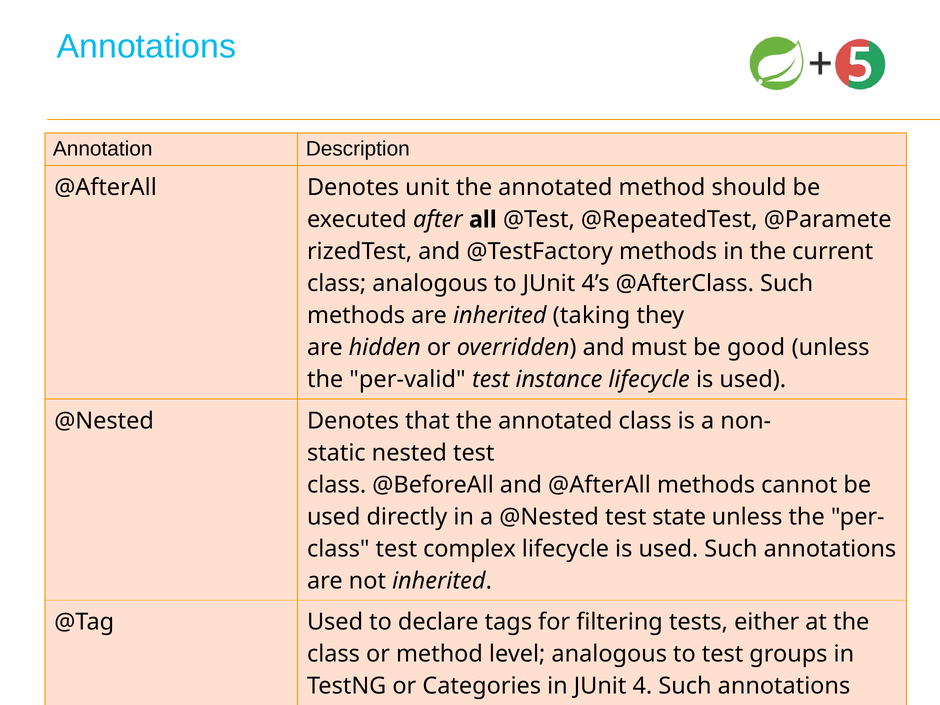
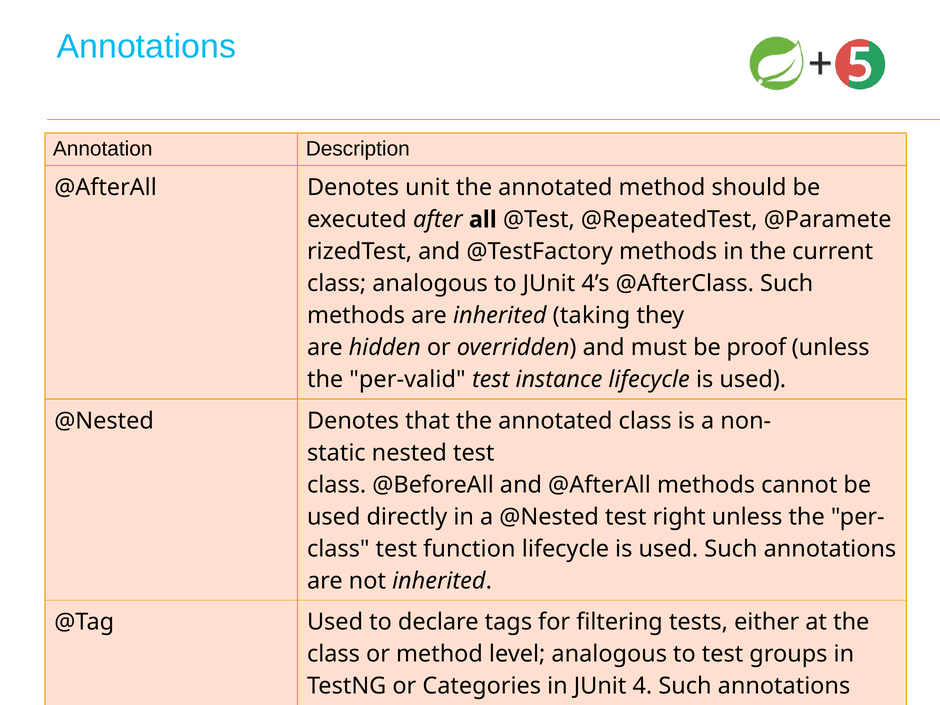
good: good -> proof (756, 348)
state: state -> right (679, 517)
complex: complex -> function (469, 549)
